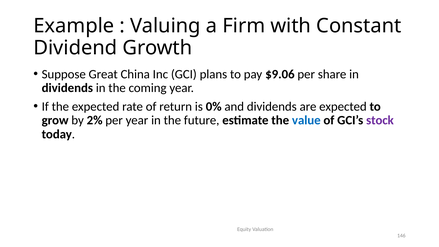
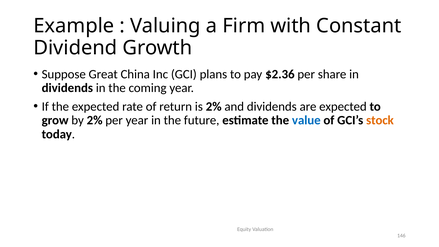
$9.06: $9.06 -> $2.36 (280, 74)
is 0%: 0% -> 2% (214, 106)
stock colour: purple -> orange (380, 120)
